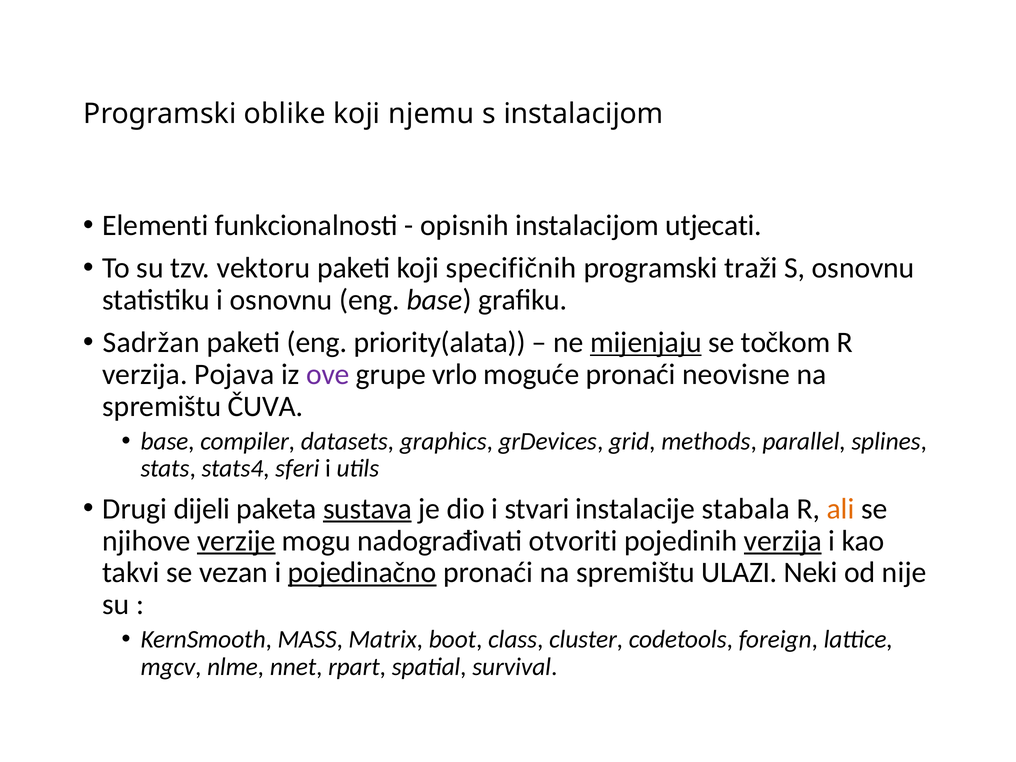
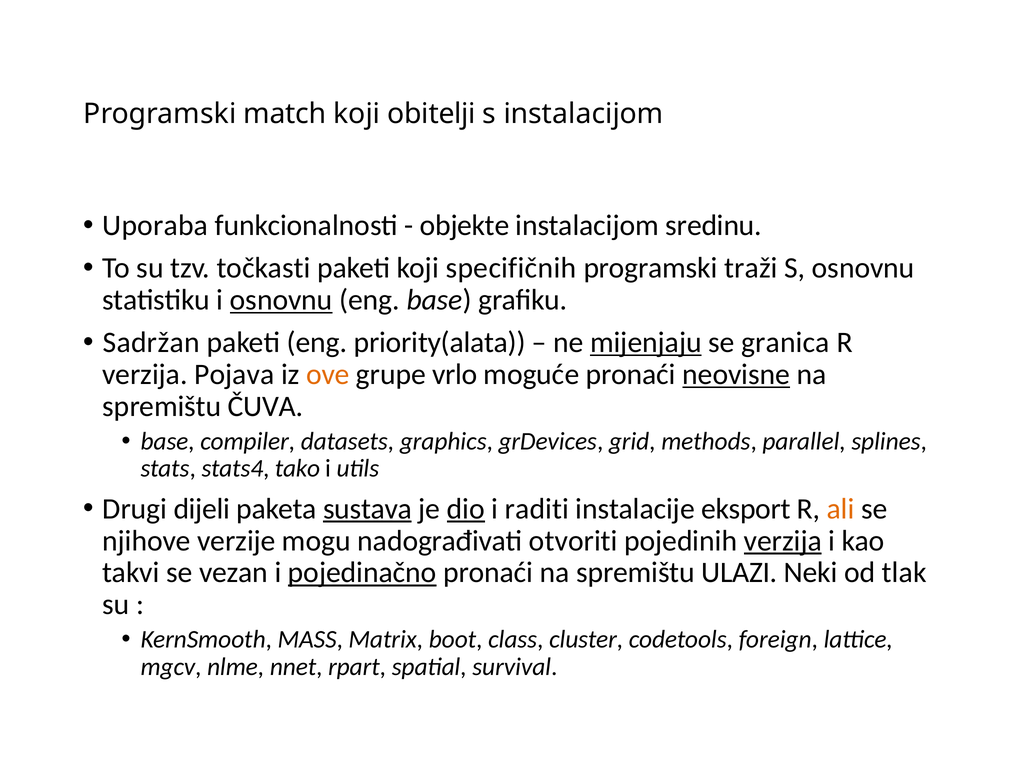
oblike: oblike -> match (285, 114)
njemu: njemu -> obitelji (432, 114)
Elementi: Elementi -> Uporaba (155, 225)
opisnih: opisnih -> objekte (465, 225)
utjecati: utjecati -> sredinu (714, 225)
vektoru: vektoru -> točkasti (263, 268)
osnovnu underline: none -> present (281, 300)
točkom: točkom -> granica (785, 342)
ove colour: purple -> orange (328, 374)
neovisne underline: none -> present (736, 374)
sferi: sferi -> tako (297, 469)
dio underline: none -> present (466, 509)
stvari: stvari -> raditi (537, 509)
stabala: stabala -> eksport (746, 509)
verzije underline: present -> none (236, 541)
nije: nije -> tlak (904, 573)
